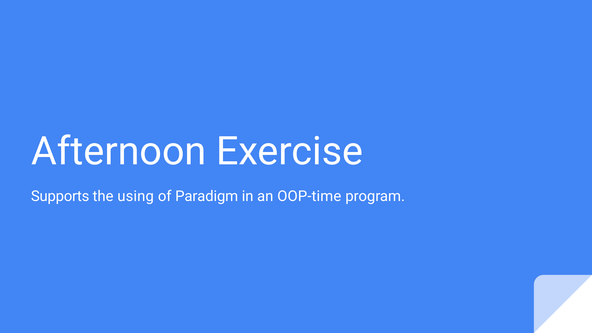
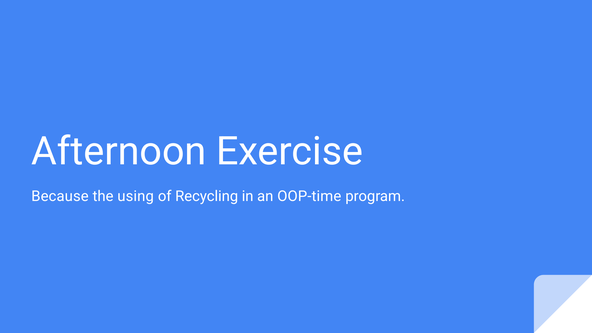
Supports: Supports -> Because (60, 196)
Paradigm: Paradigm -> Recycling (207, 196)
